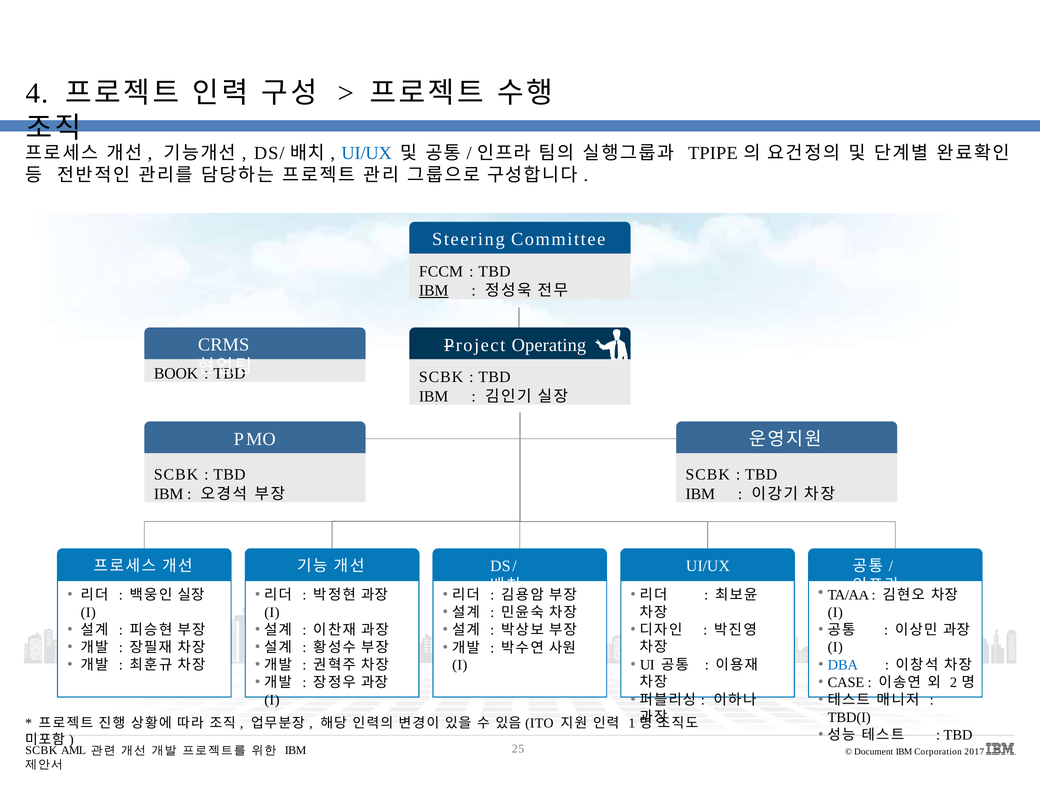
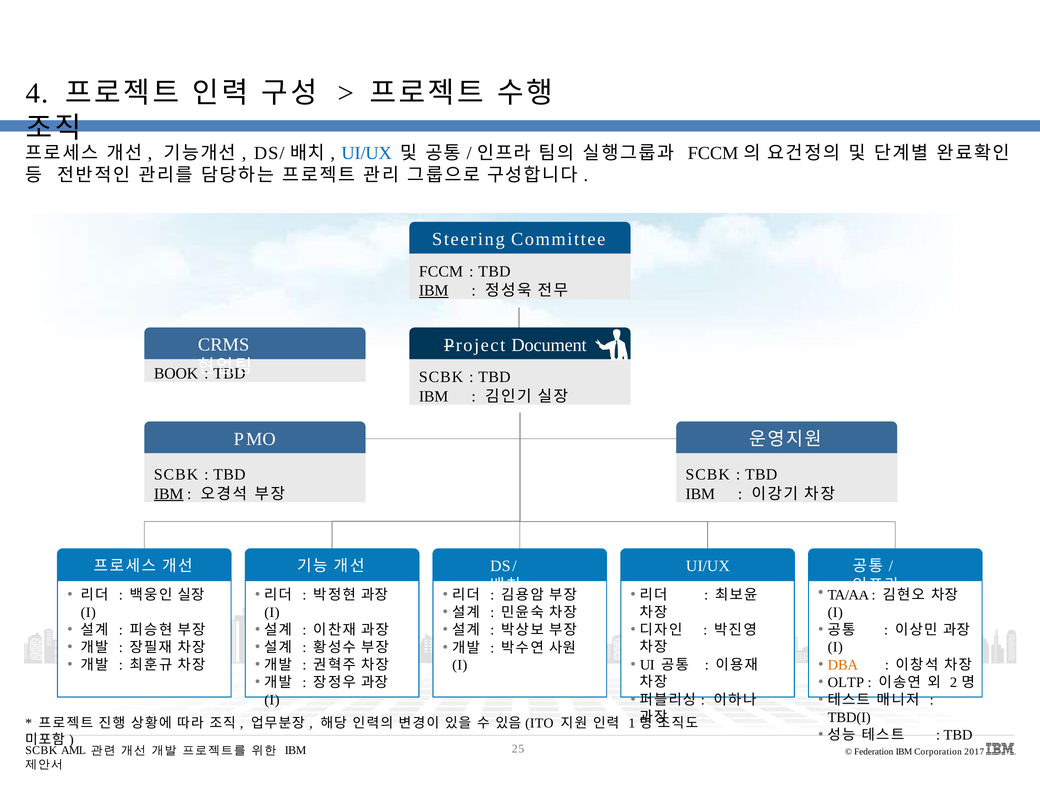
TPIPE: TPIPE -> FCCM (713, 153)
Operating: Operating -> Document (549, 345)
IBM underline: none -> present (169, 494)
DBA colour: blue -> orange (843, 664)
CASE: CASE -> OLTP (846, 682)
Document: Document -> Federation (874, 751)
